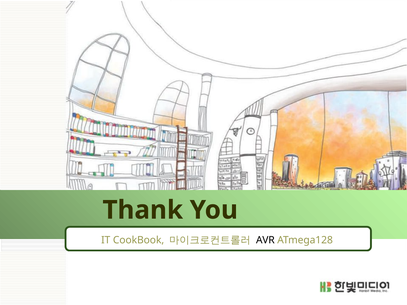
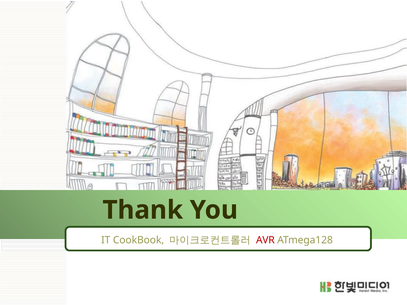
AVR colour: black -> red (265, 240)
